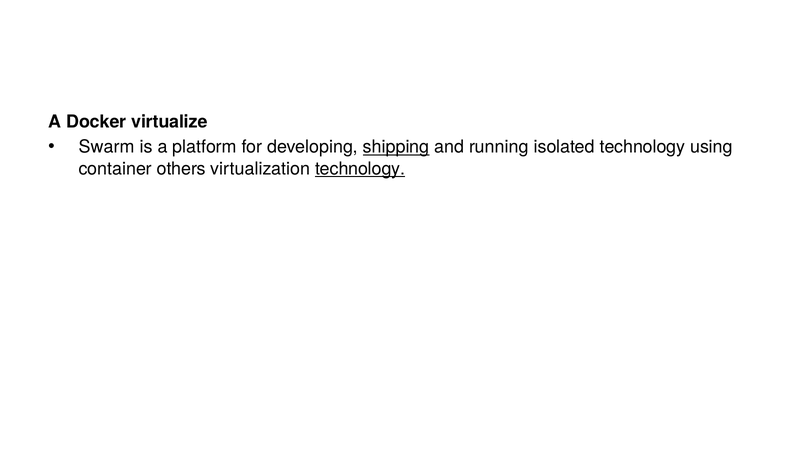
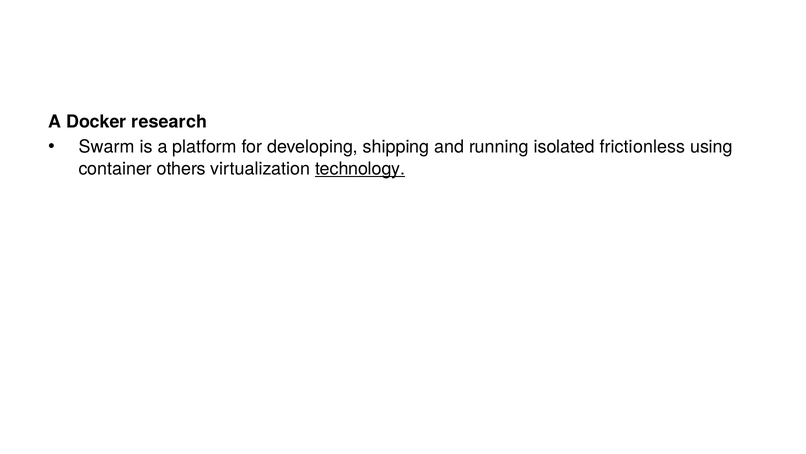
virtualize: virtualize -> research (169, 122)
shipping underline: present -> none (396, 147)
isolated technology: technology -> frictionless (642, 147)
